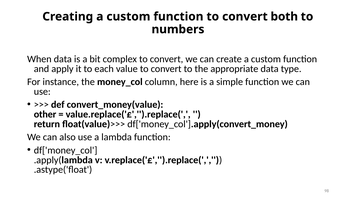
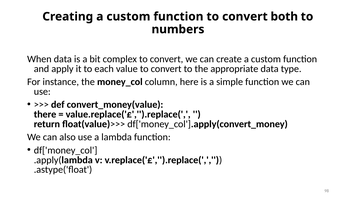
other: other -> there (45, 115)
